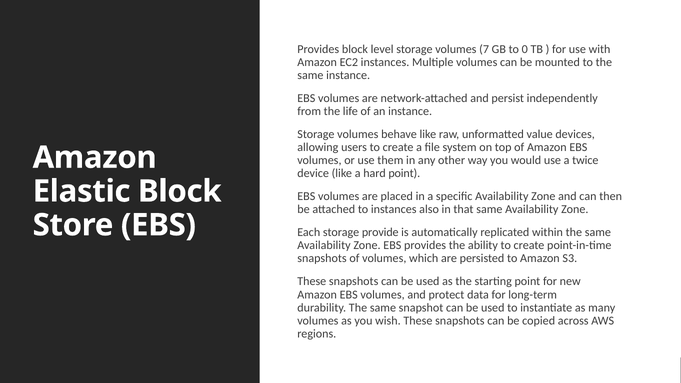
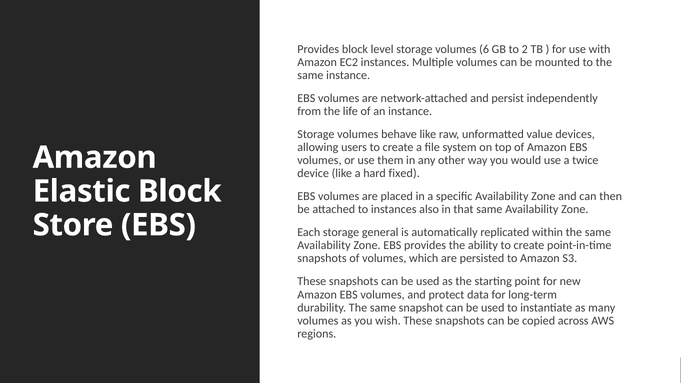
7: 7 -> 6 (484, 49)
0: 0 -> 2 (525, 49)
hard point: point -> fixed (404, 173)
provide: provide -> general (380, 232)
